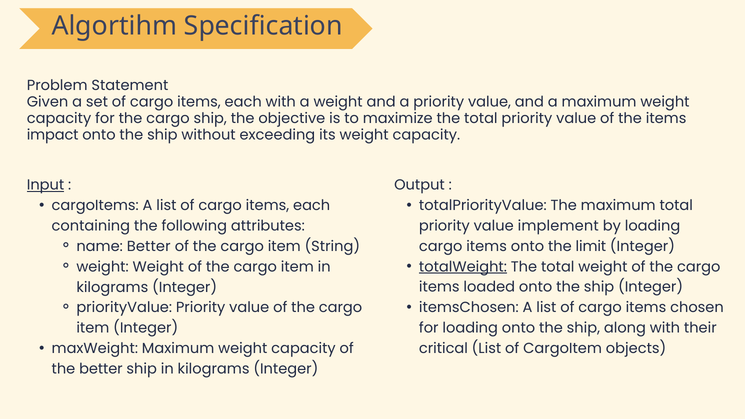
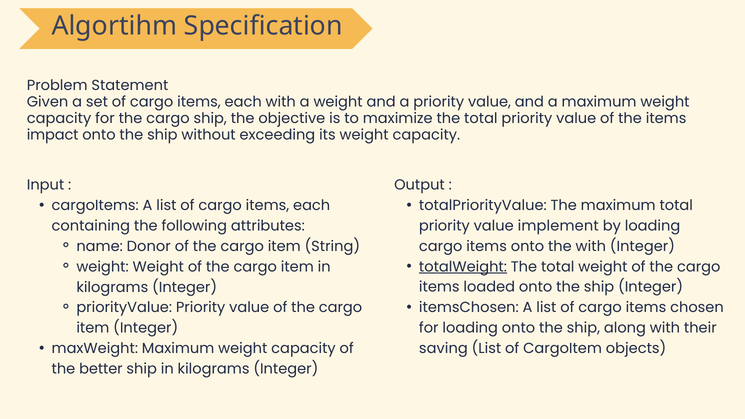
Input underline: present -> none (46, 185)
name Better: Better -> Donor (149, 246)
the limit: limit -> with (591, 246)
critical: critical -> saving (443, 349)
